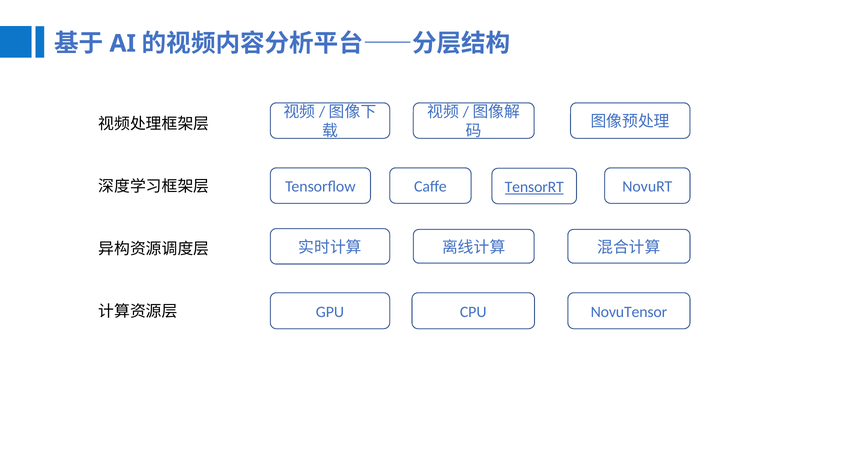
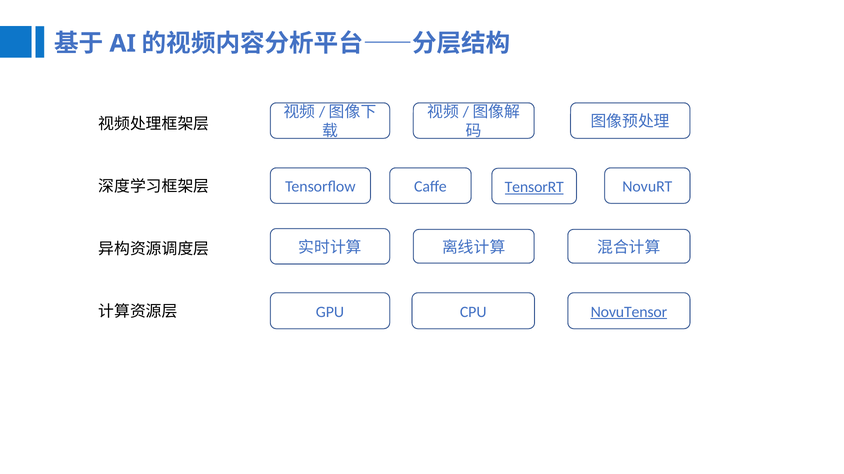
NovuTensor underline: none -> present (629, 312)
